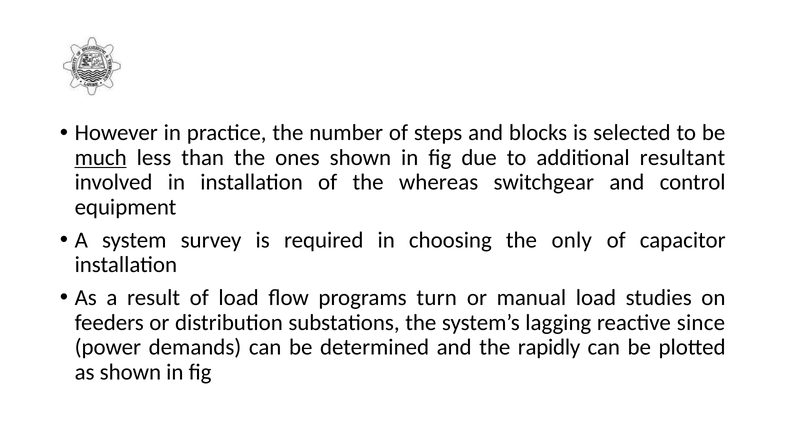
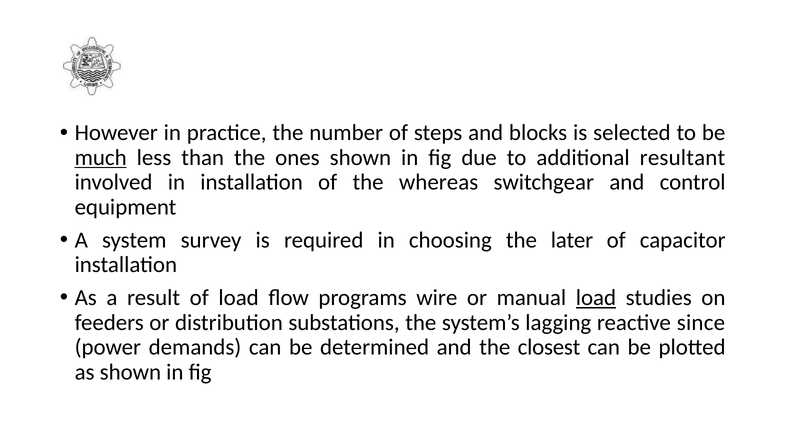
only: only -> later (572, 240)
turn: turn -> wire (437, 298)
load underline: none -> present (596, 298)
rapidly: rapidly -> closest (549, 347)
